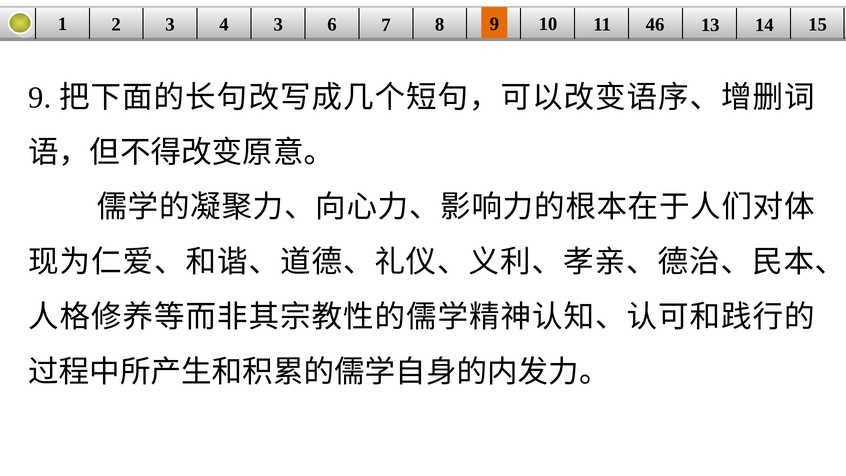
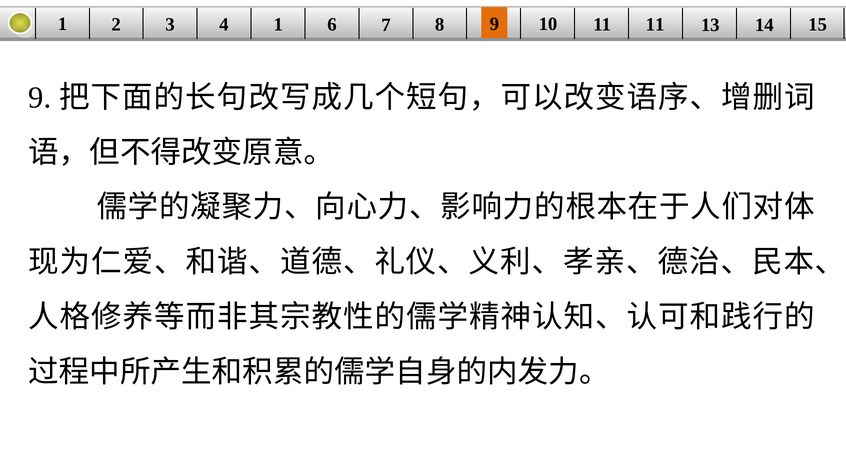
4 3: 3 -> 1 (278, 24)
11 46: 46 -> 11 (655, 25)
